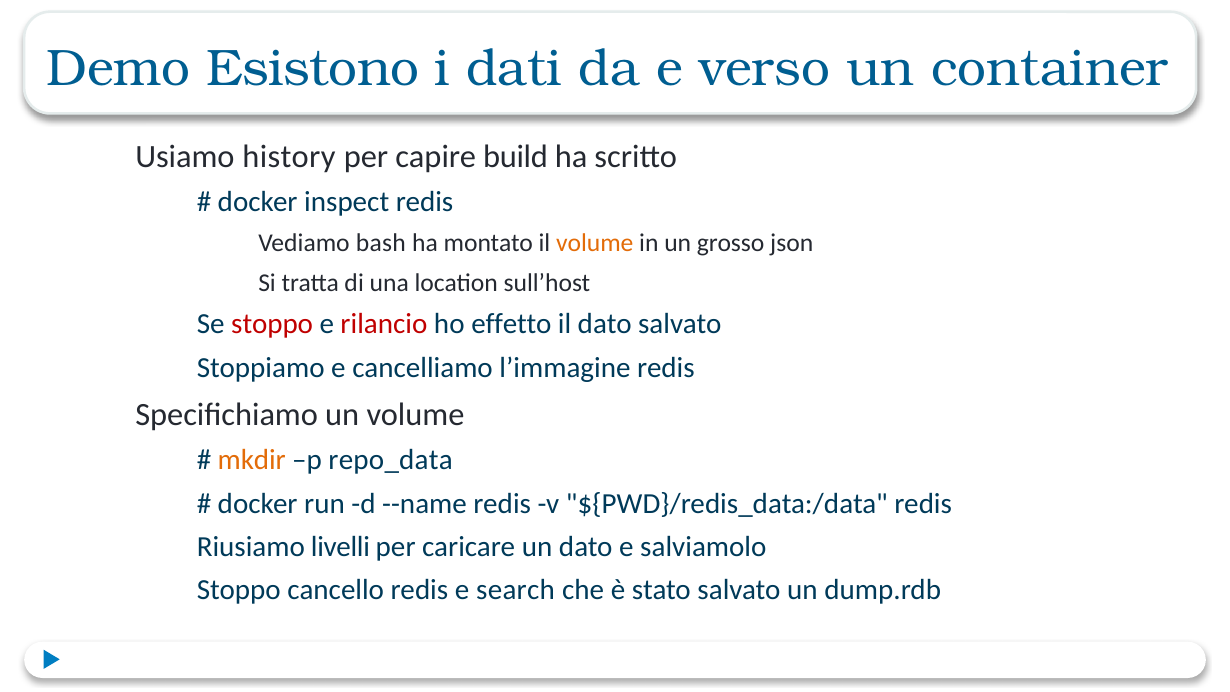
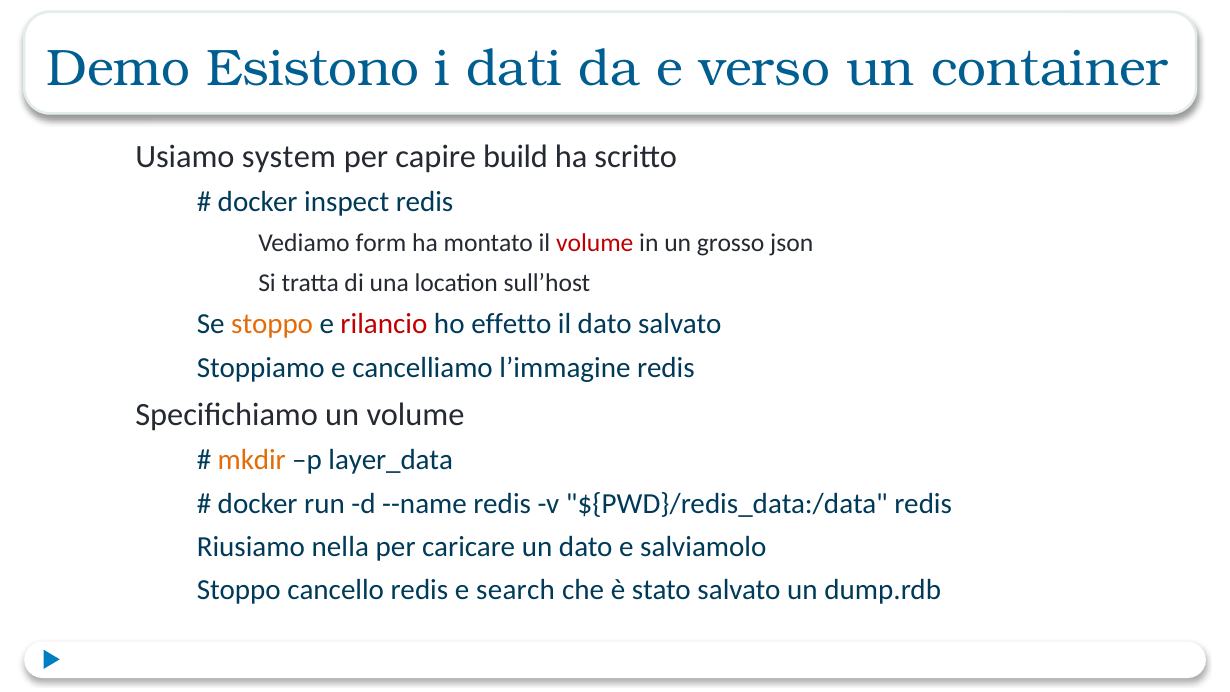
history: history -> system (289, 157)
bash: bash -> form (381, 243)
volume colour: orange -> red (595, 243)
stoppo colour: red -> orange (272, 324)
repo_data: repo_data -> layer_data (391, 460)
livelli: livelli -> nella (340, 547)
